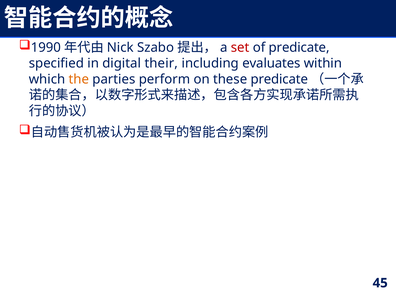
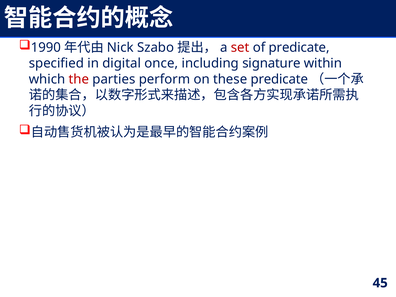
their: their -> once (161, 63)
evaluates: evaluates -> signature (271, 63)
the colour: orange -> red (79, 79)
